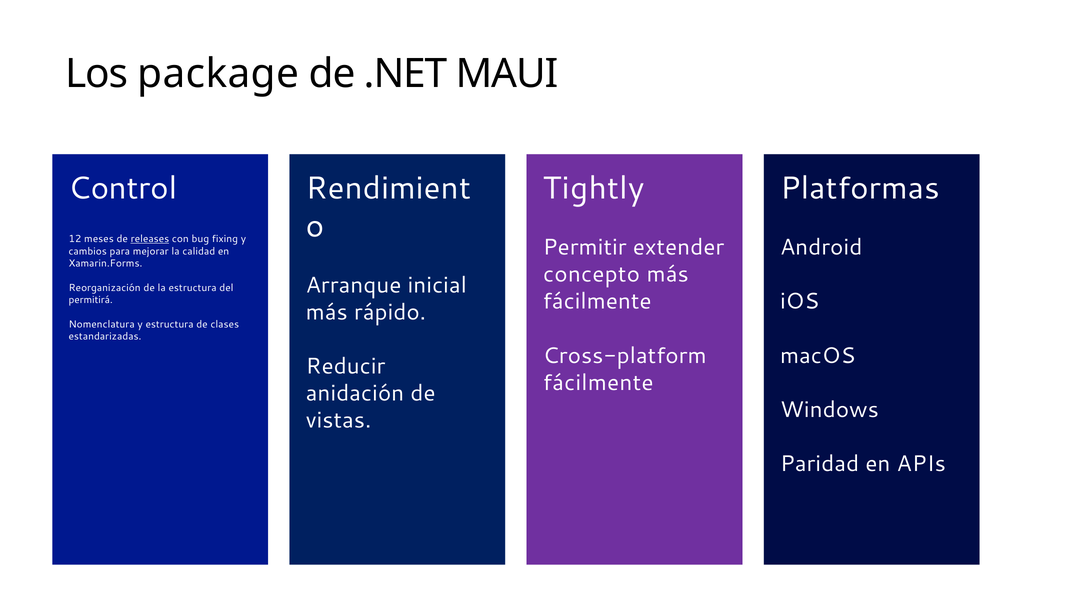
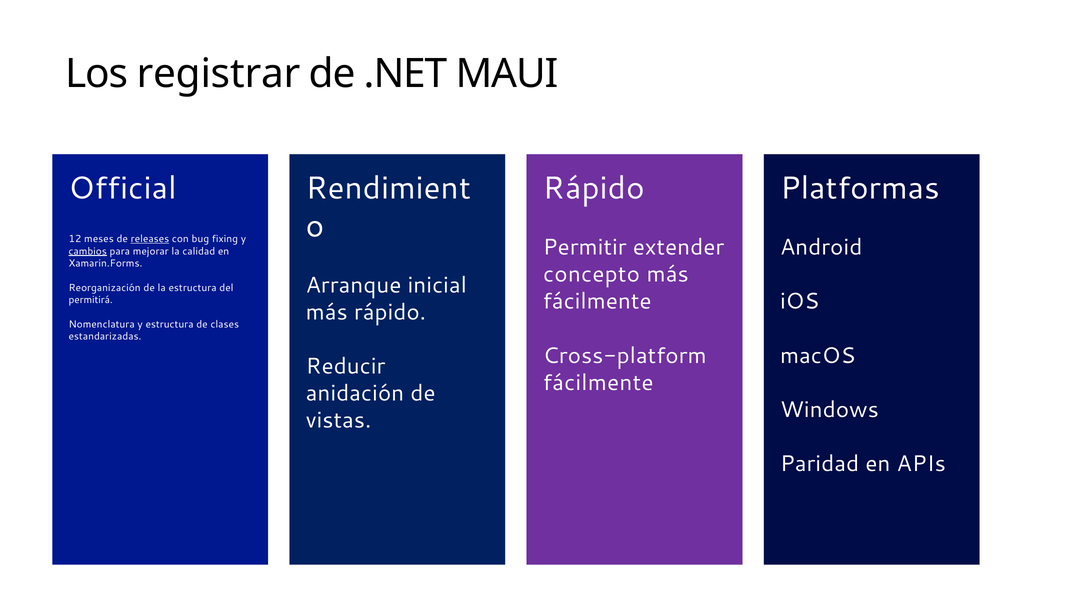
package: package -> registrar (219, 74)
Control: Control -> Official (123, 188)
Tightly: Tightly -> Rápido (594, 188)
cambios underline: none -> present (88, 251)
